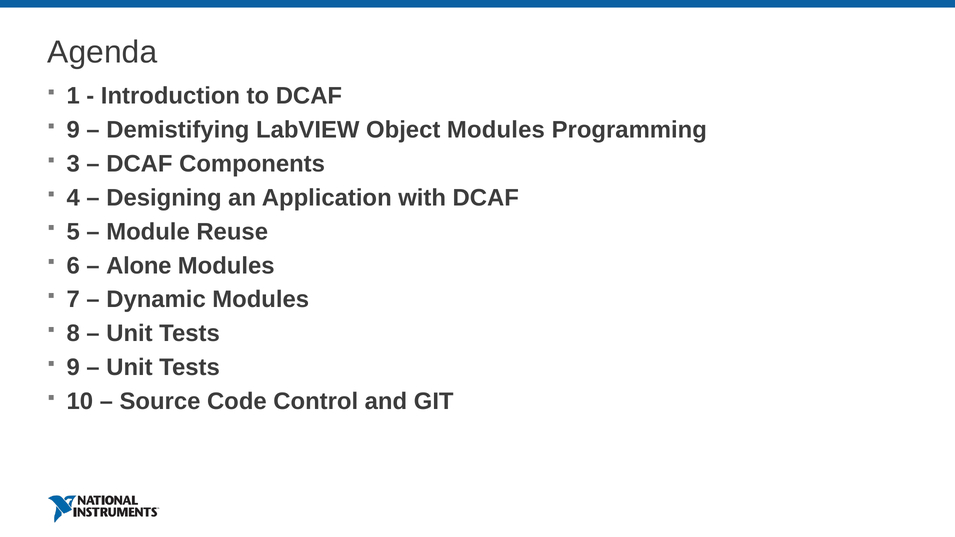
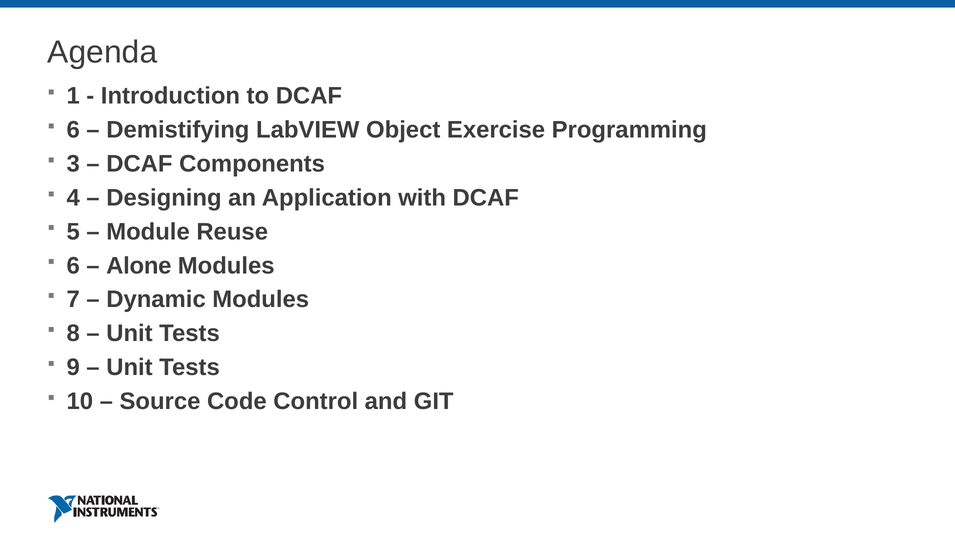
9: 9 -> 6 (73, 130)
Object Modules: Modules -> Exercise (496, 130)
